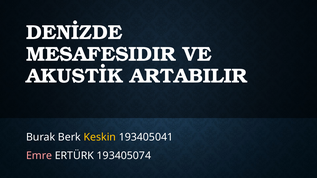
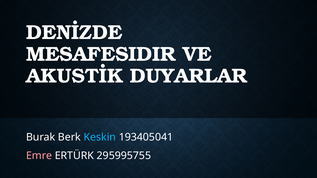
ARTABILIR: ARTABILIR -> DUYARLAR (189, 76)
Keskin colour: yellow -> light blue (100, 138)
193405074: 193405074 -> 295995755 (124, 156)
